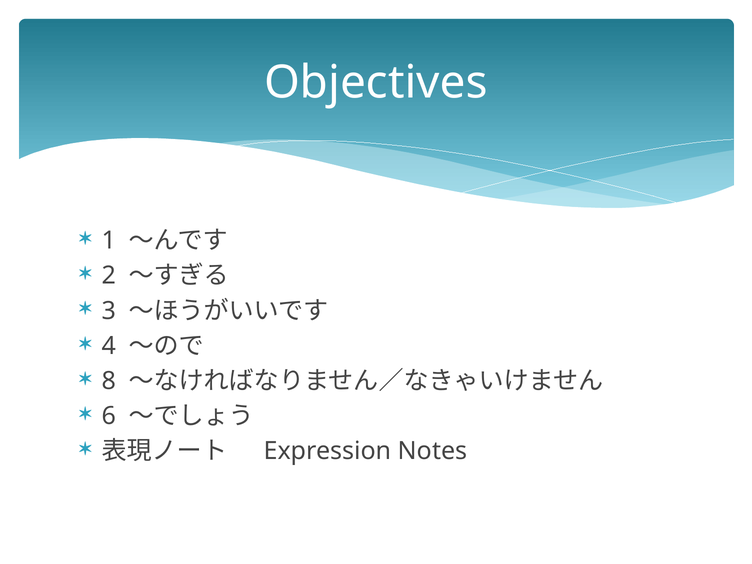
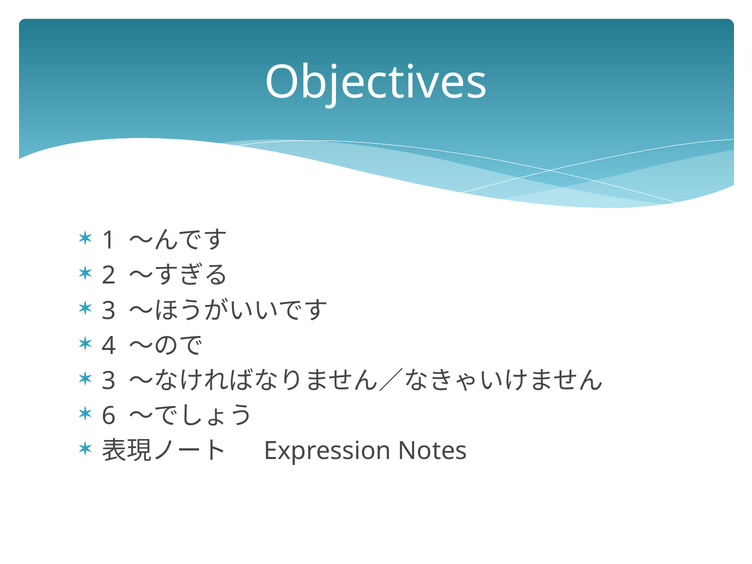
8: 8 -> 3 (109, 381)
